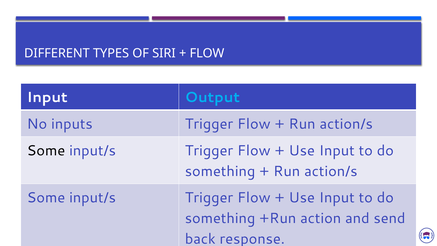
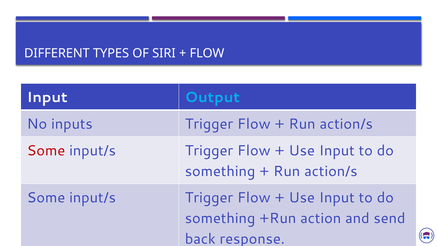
Some colour: black -> red (46, 151)
